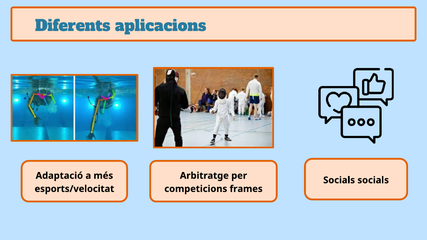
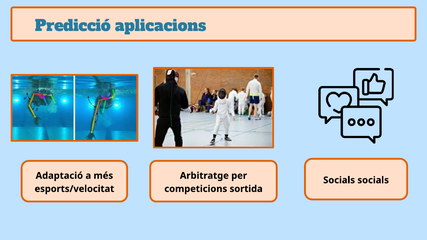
Diferents: Diferents -> Predicció (73, 26)
frames: frames -> sortida (246, 189)
